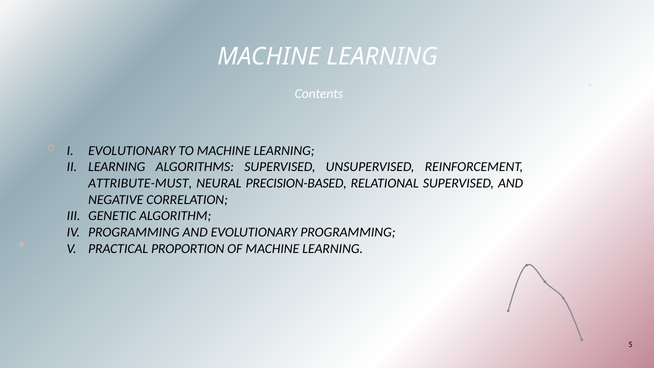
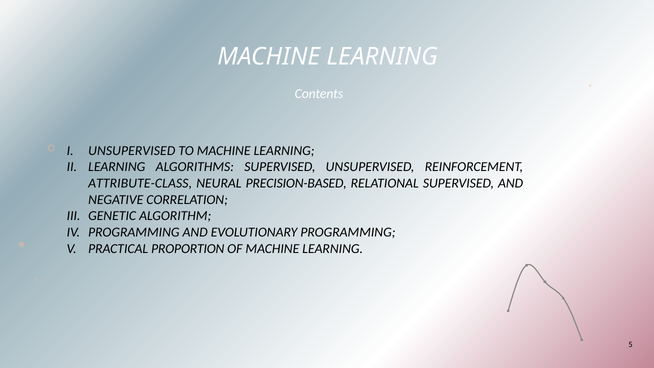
EVOLUTIONARY: EVOLUTIONARY -> UNSUPERVISED (132, 150)
ATTRIBUTE-MUST: ATTRIBUTE-MUST -> ATTRIBUTE-CLASS (140, 183)
